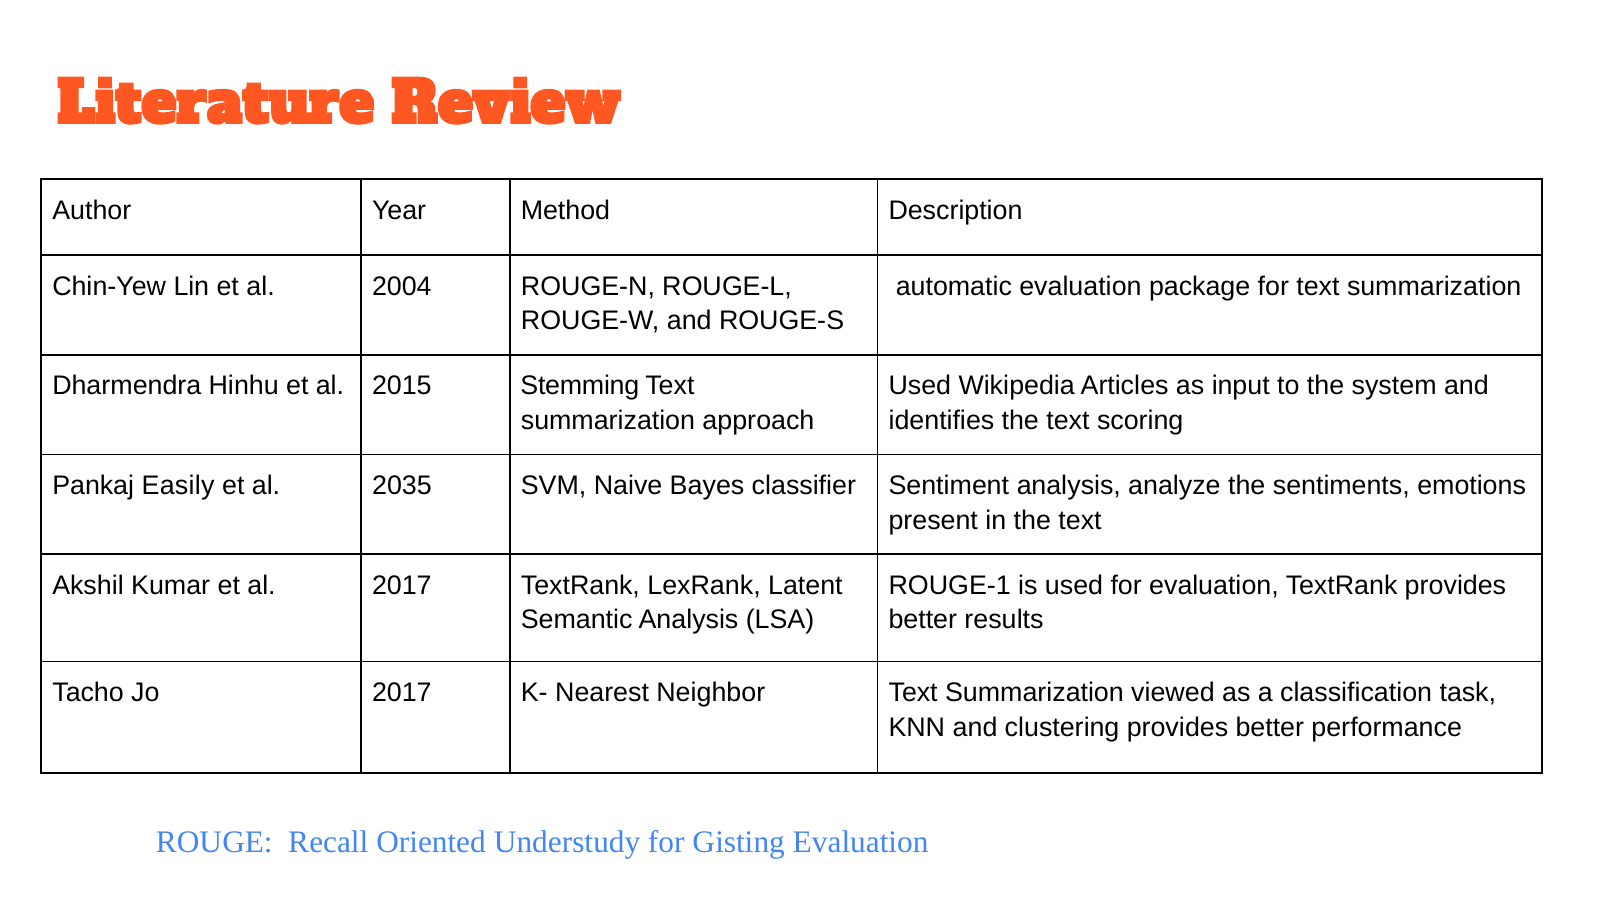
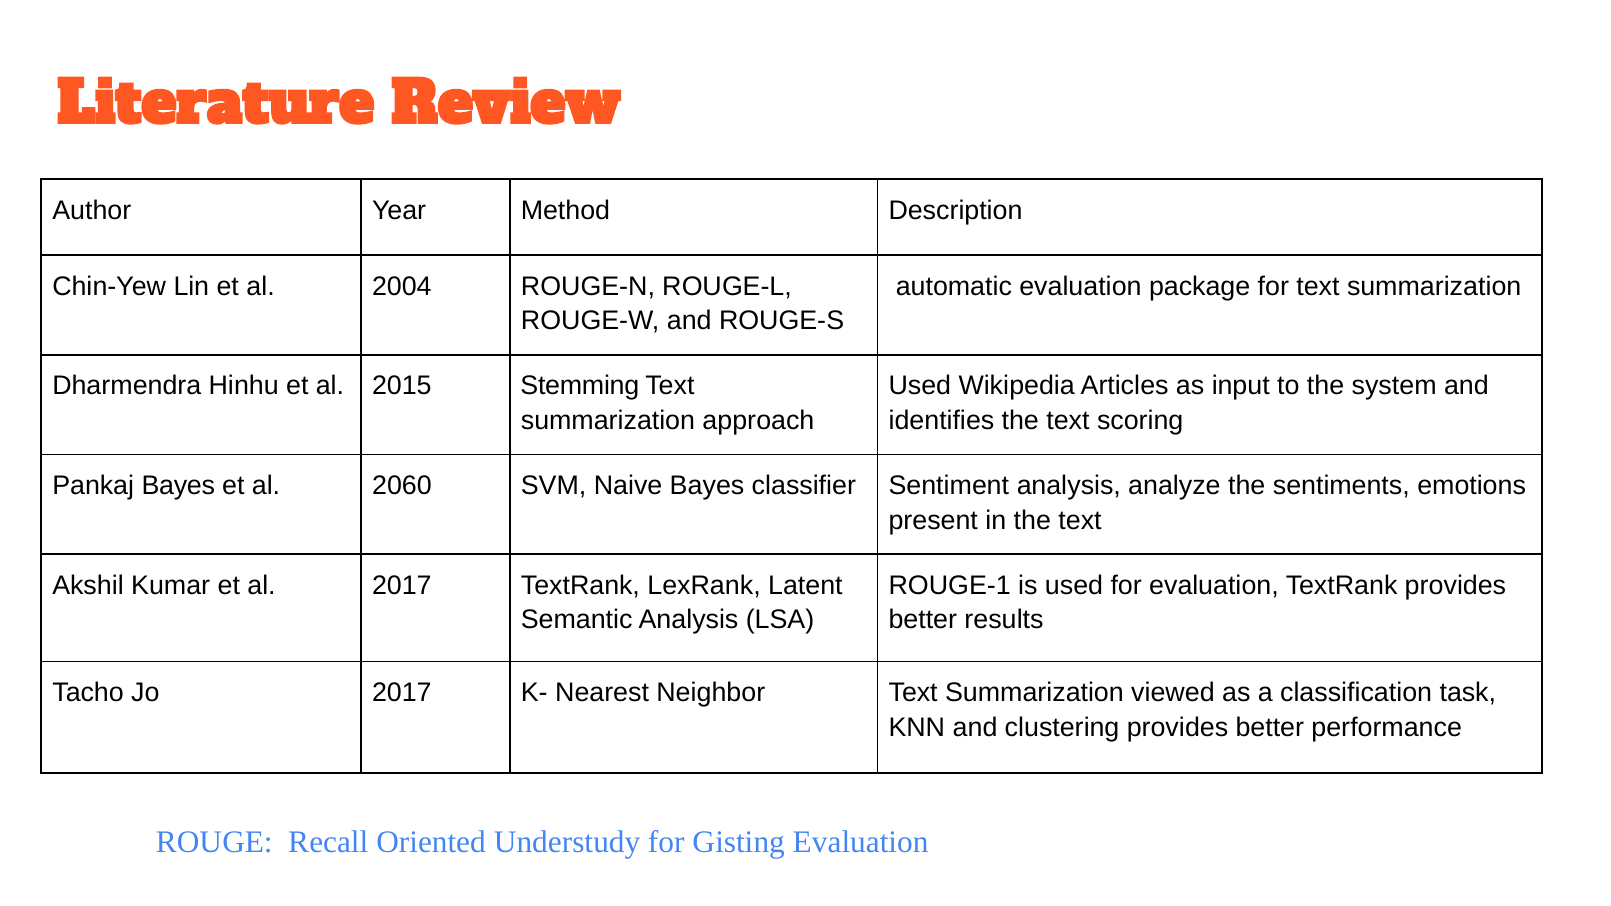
Pankaj Easily: Easily -> Bayes (178, 486)
2035: 2035 -> 2060 (402, 486)
